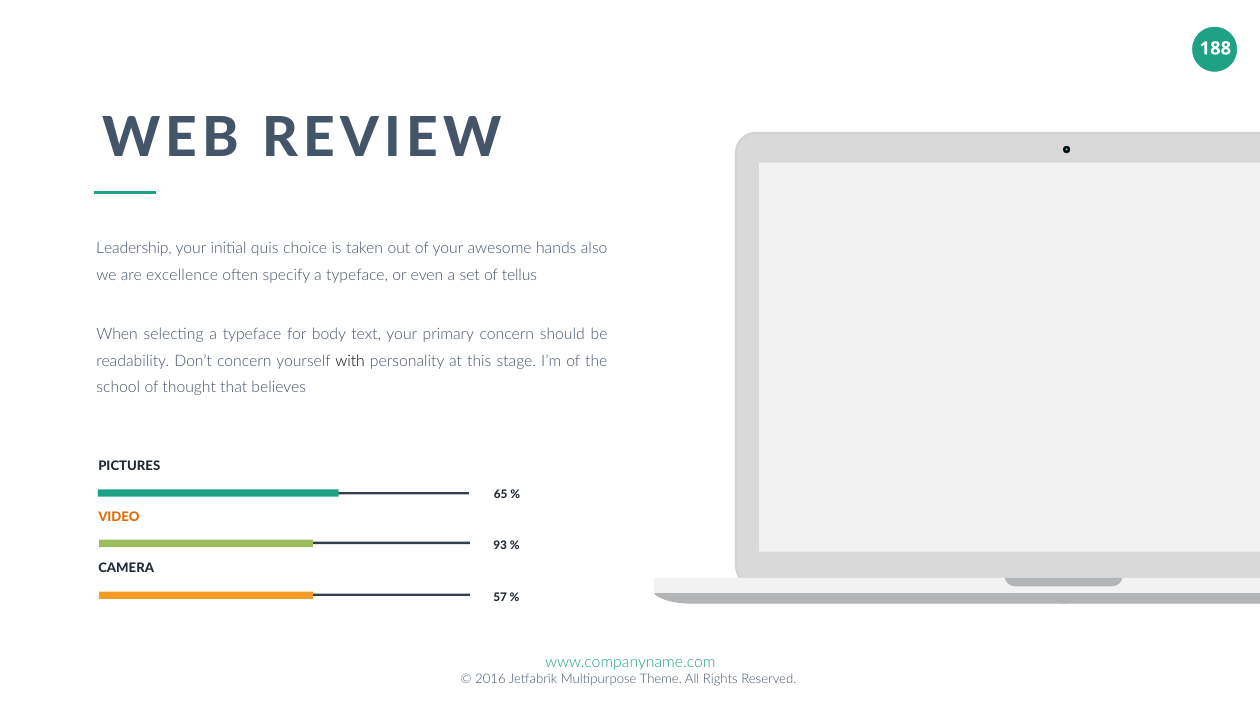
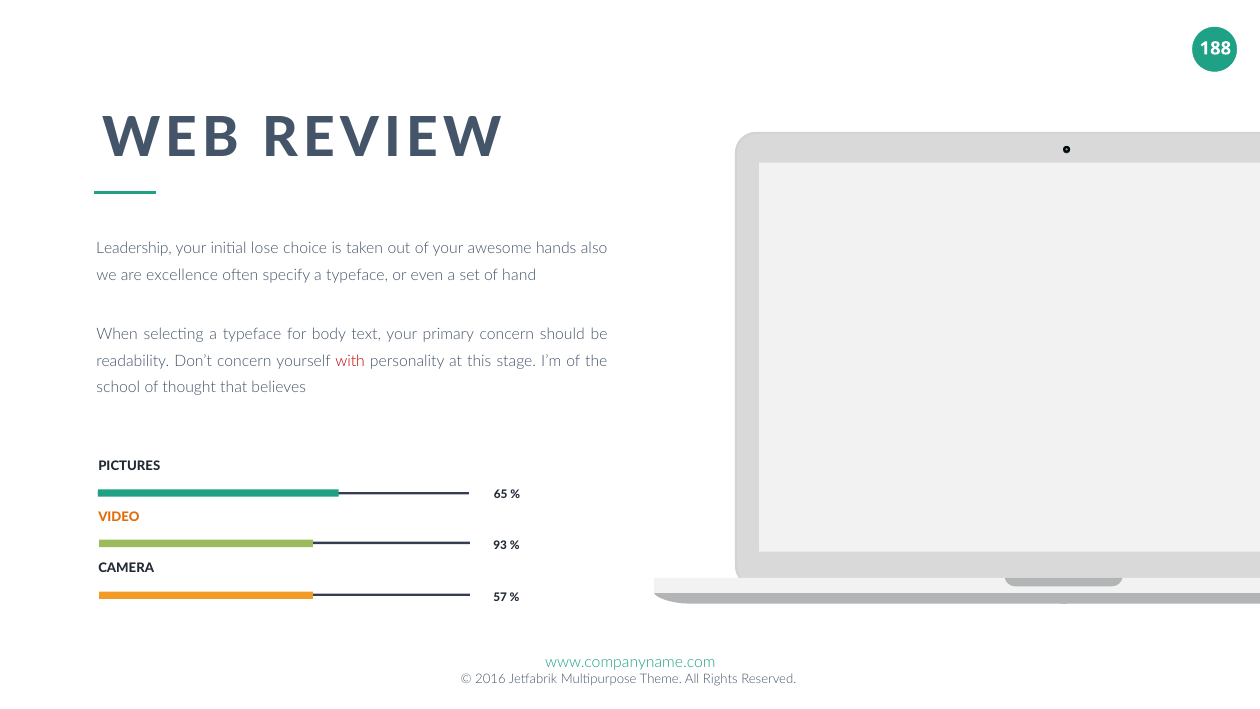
quis: quis -> lose (265, 249)
tellus: tellus -> hand (519, 275)
with colour: black -> red (350, 361)
